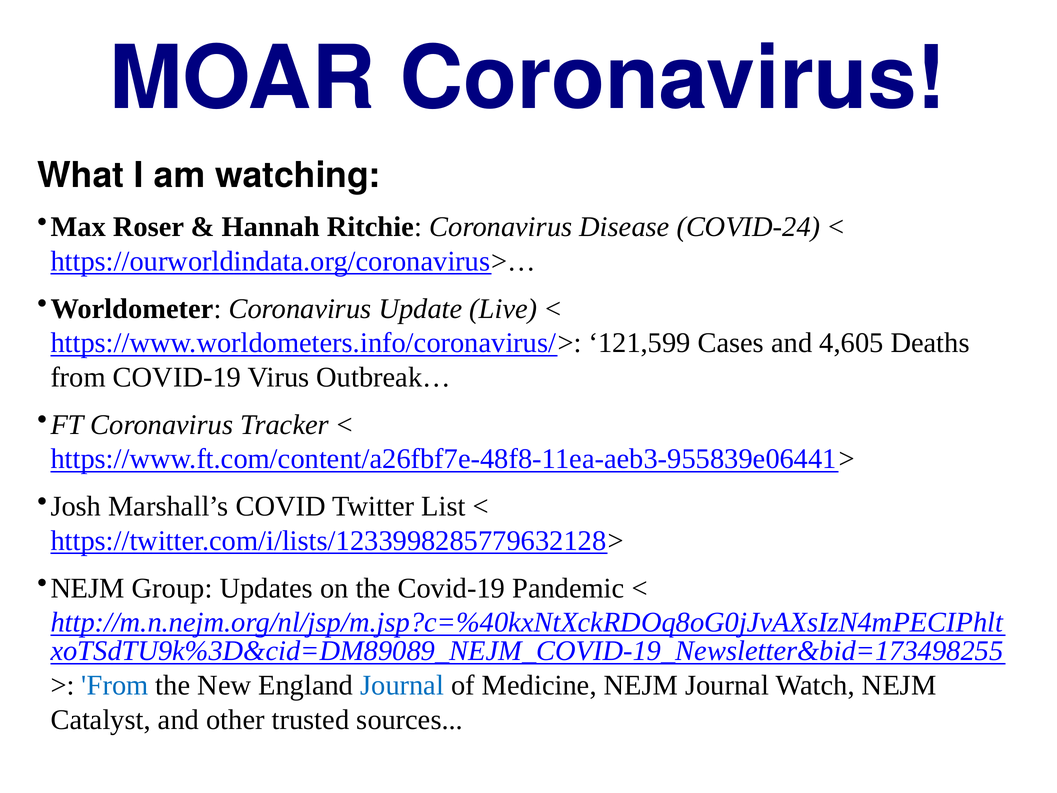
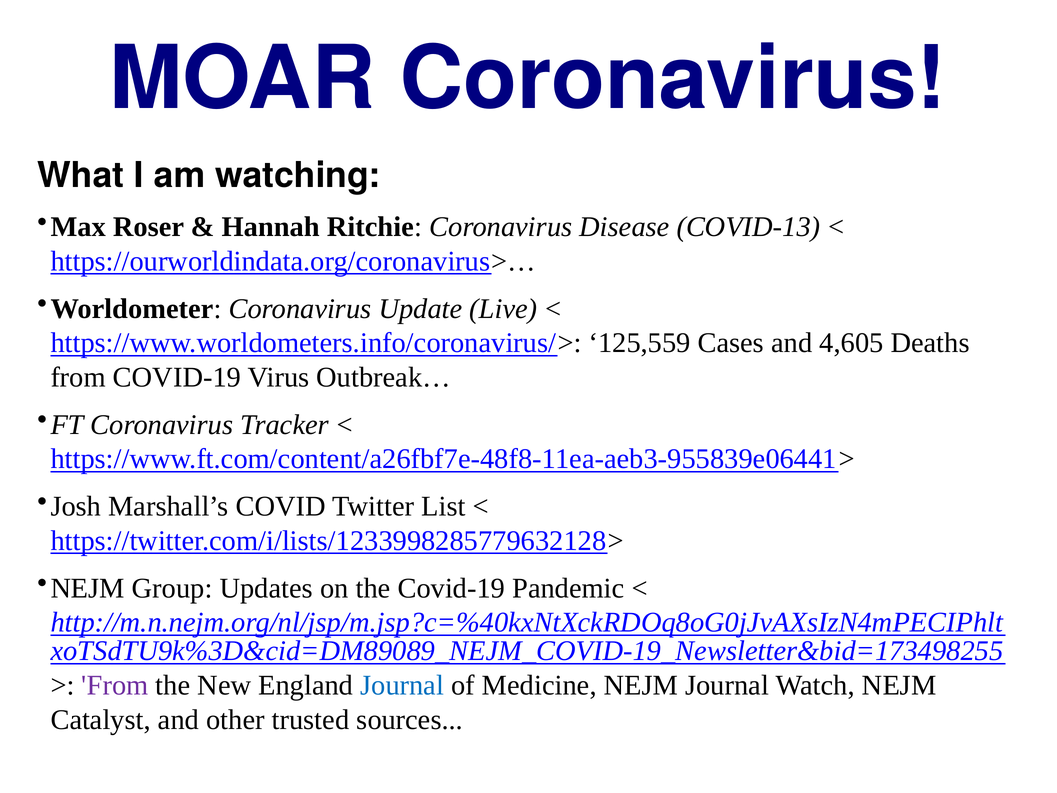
COVID-24: COVID-24 -> COVID-13 (748, 227)
121,599: 121,599 -> 125,559 (640, 343)
From colour: blue -> purple (115, 685)
